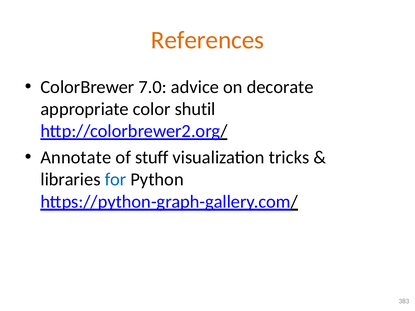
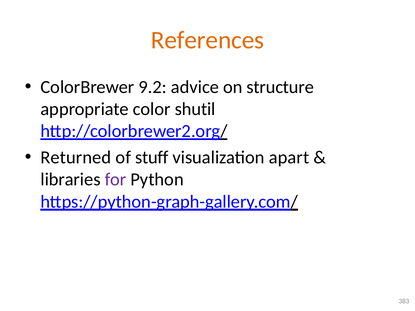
7.0: 7.0 -> 9.2 (153, 87)
decorate: decorate -> structure (280, 87)
Annotate: Annotate -> Returned (76, 158)
tricks: tricks -> apart (289, 158)
for colour: blue -> purple (116, 180)
